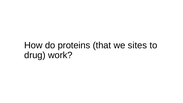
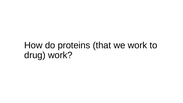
we sites: sites -> work (137, 45)
